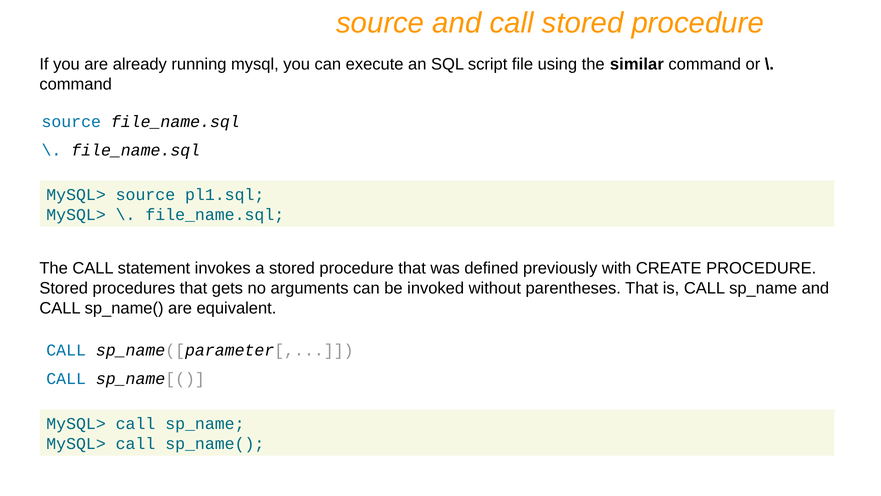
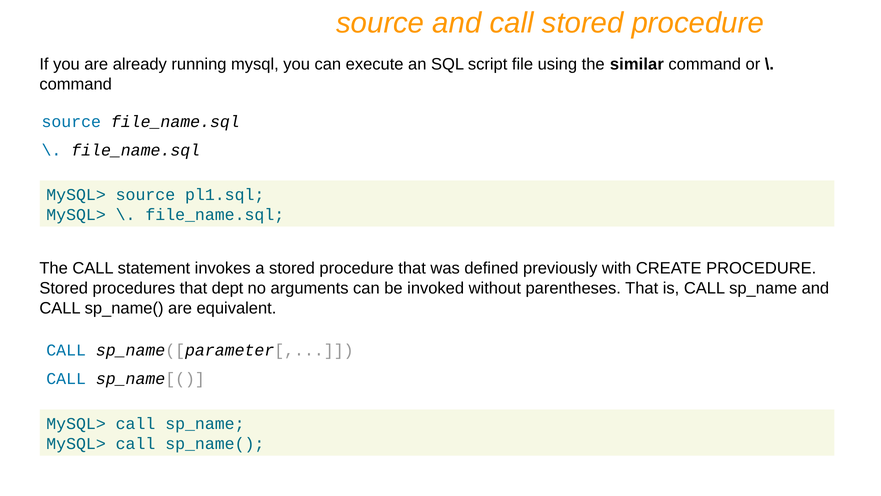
gets: gets -> dept (227, 288)
